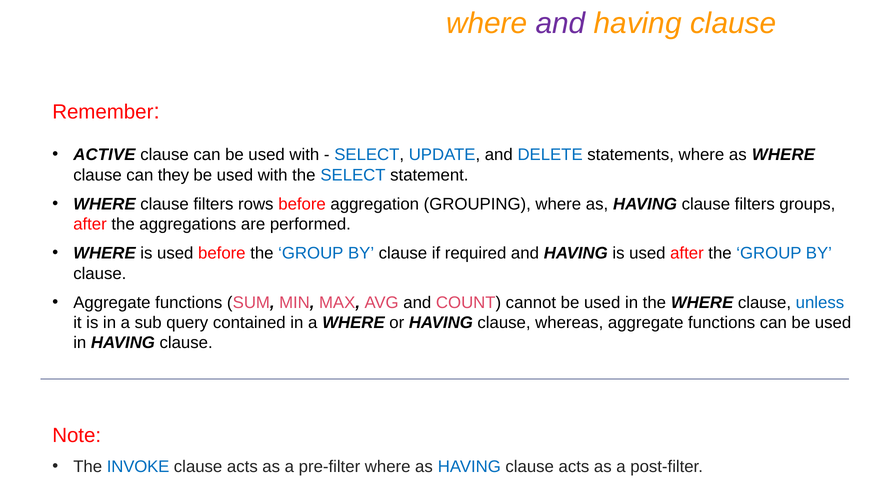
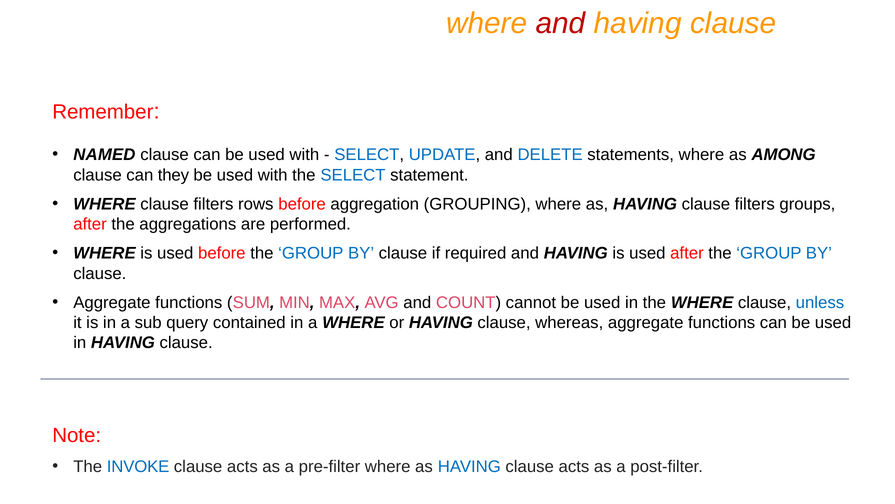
and colour: purple -> red (561, 23)
ACTIVE: ACTIVE -> NAMED (104, 155)
as WHERE: WHERE -> AMONG (784, 155)
